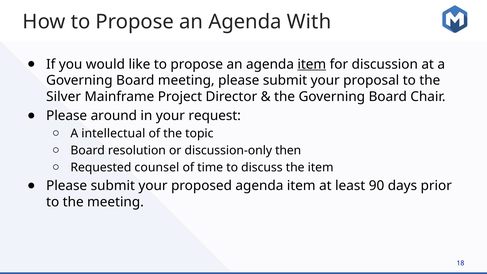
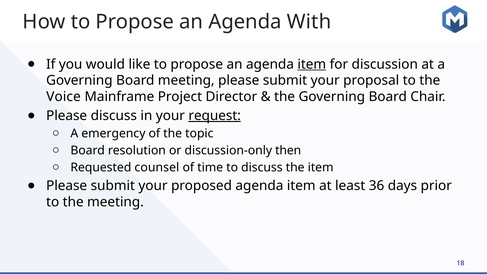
Silver: Silver -> Voice (64, 97)
Please around: around -> discuss (114, 116)
request underline: none -> present (215, 116)
intellectual: intellectual -> emergency (113, 133)
90: 90 -> 36 (377, 186)
